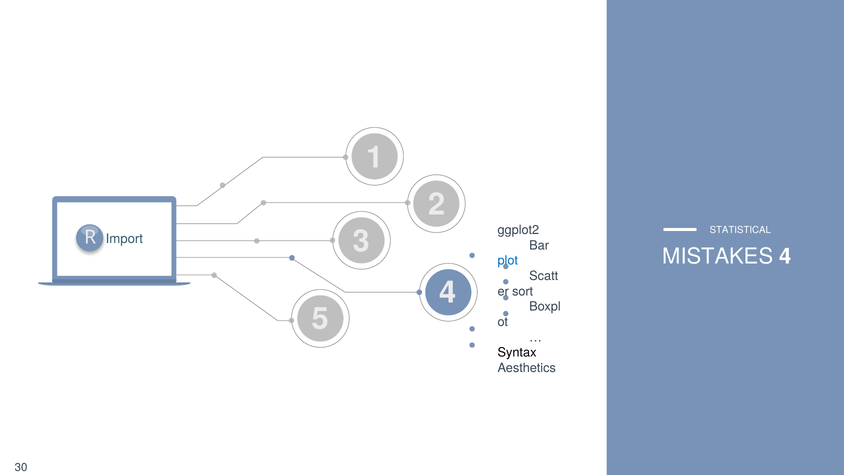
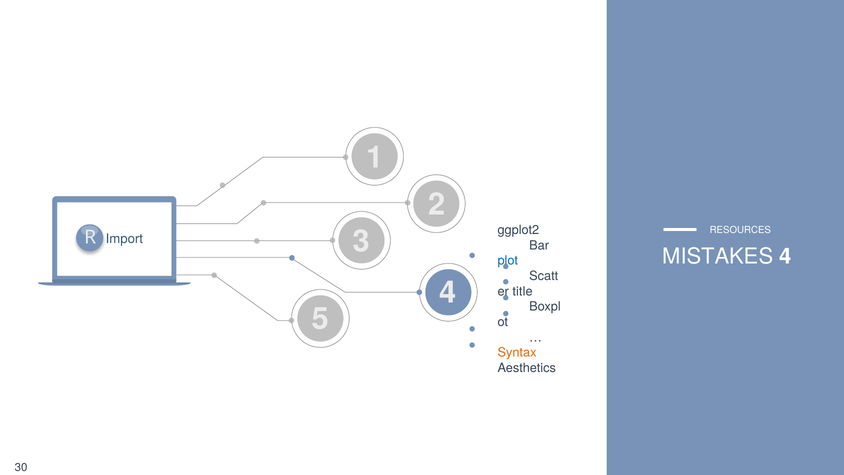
STATISTICAL: STATISTICAL -> RESOURCES (740, 230)
sort: sort -> title (523, 291)
Syntax colour: black -> orange (517, 353)
